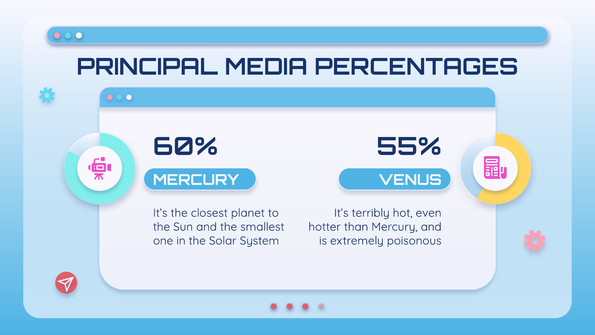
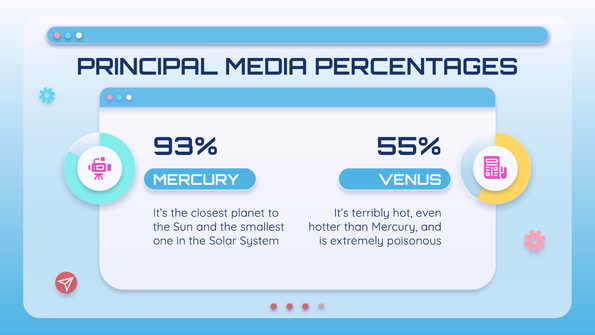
60%: 60% -> 93% (186, 147)
